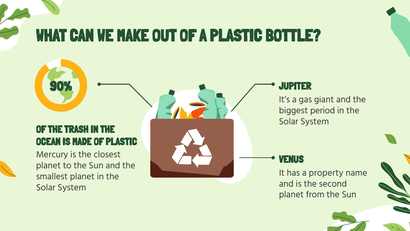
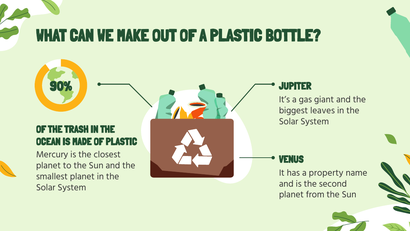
period: period -> leaves (323, 110)
